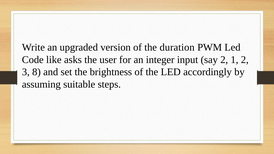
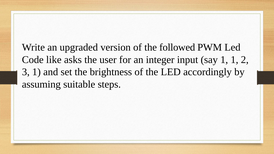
duration: duration -> followed (177, 47)
say 2: 2 -> 1 (224, 60)
3 8: 8 -> 1 (36, 72)
